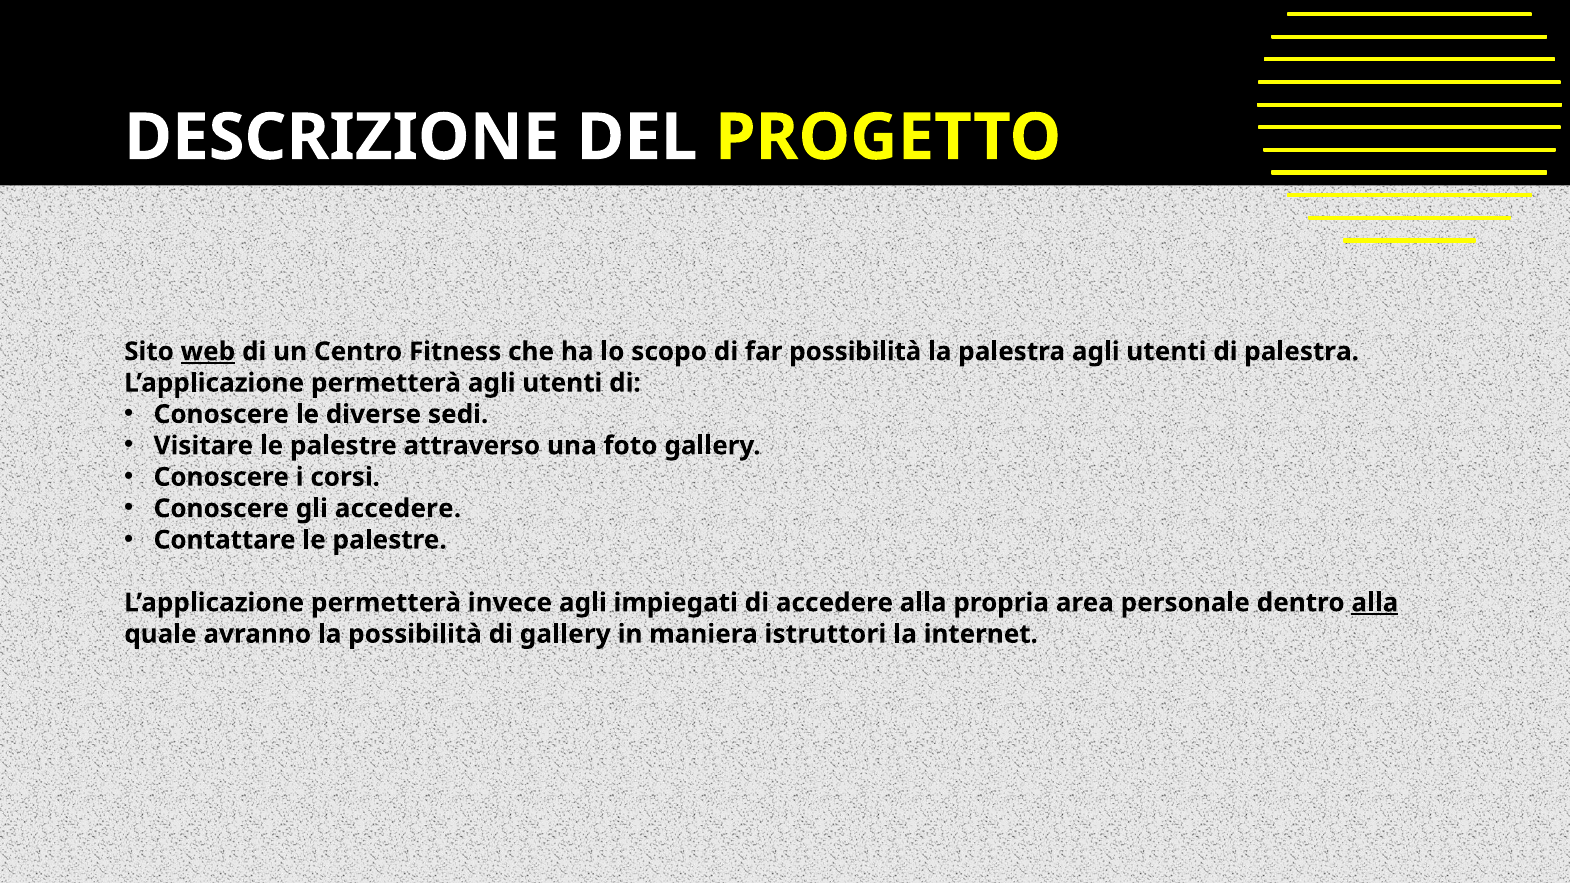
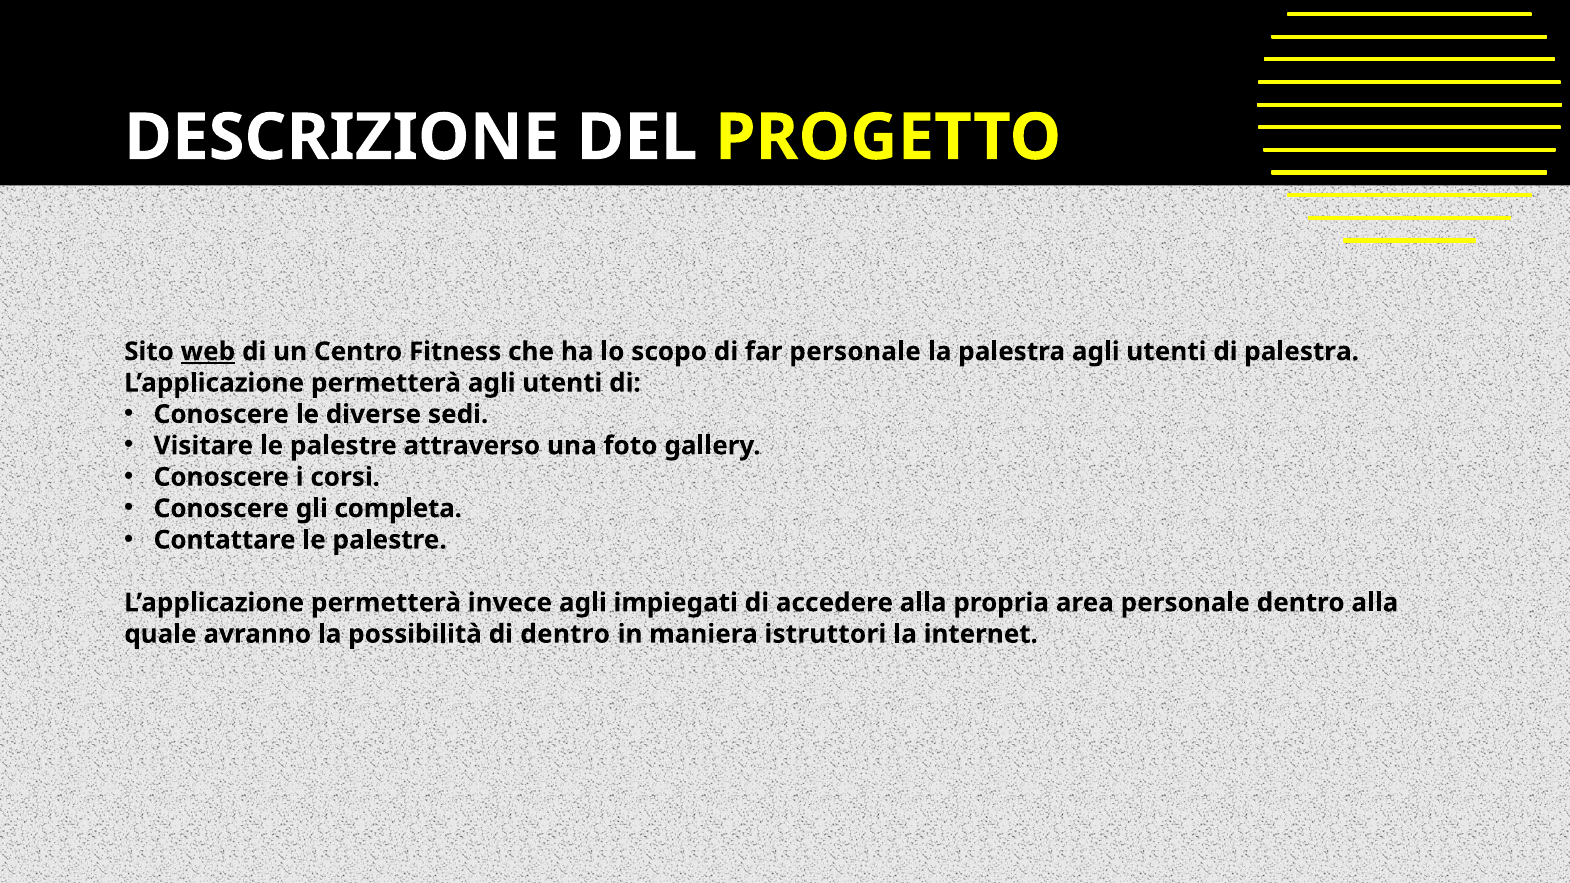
far possibilità: possibilità -> personale (855, 352)
gli accedere: accedere -> completa (398, 509)
alla underline: present -> none (1375, 603)
di gallery: gallery -> dentro (565, 634)
